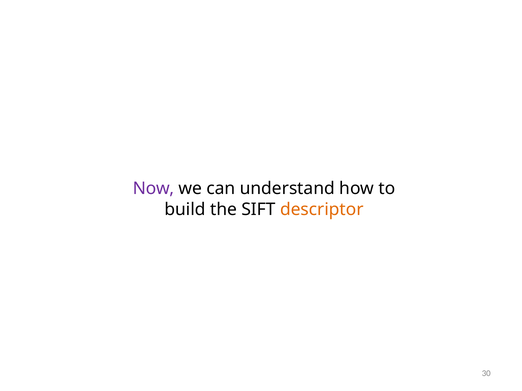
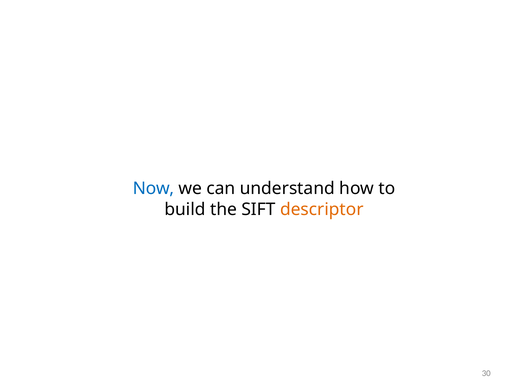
Now colour: purple -> blue (153, 189)
